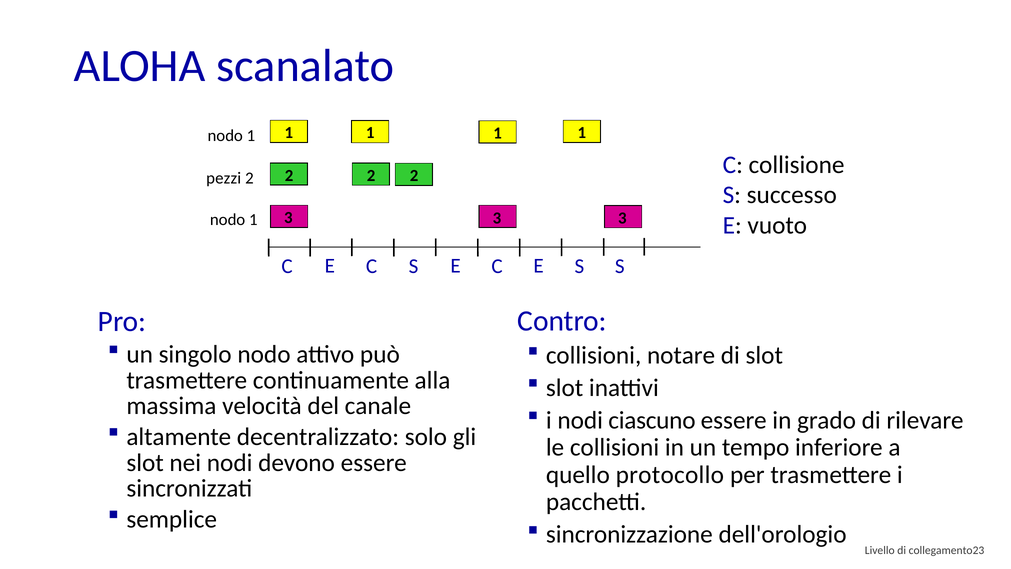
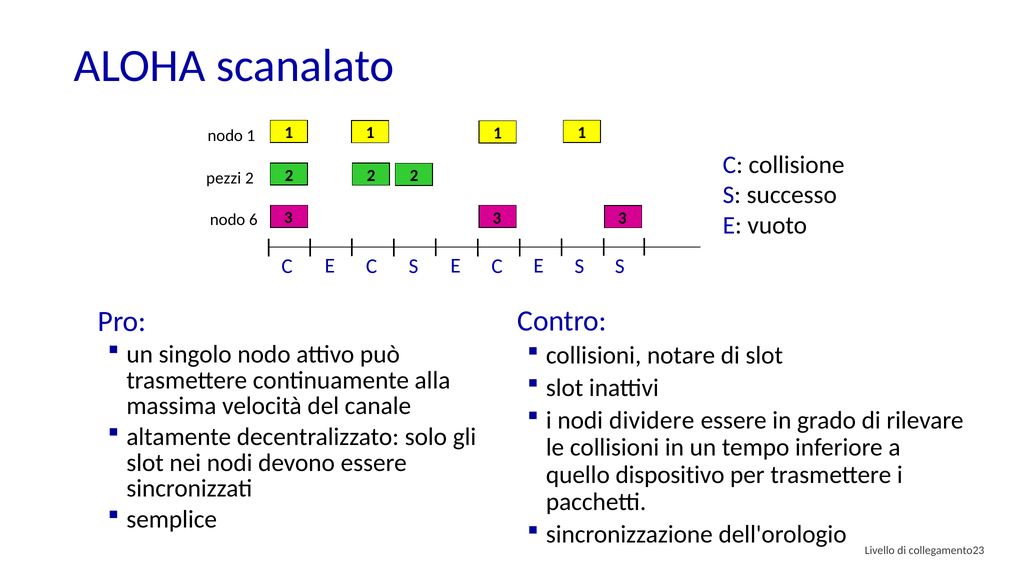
1: 1 -> 6 (253, 220)
ciascuno: ciascuno -> dividere (652, 420)
protocollo: protocollo -> dispositivo (670, 475)
